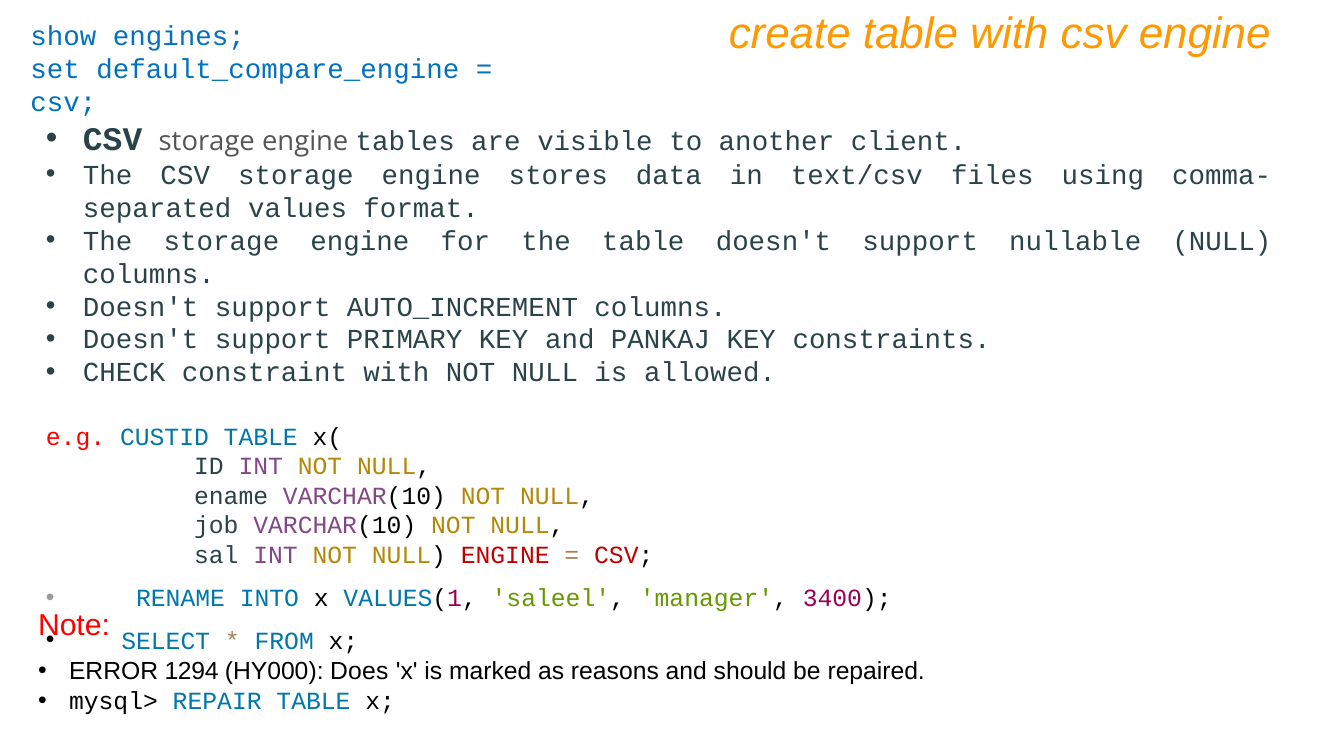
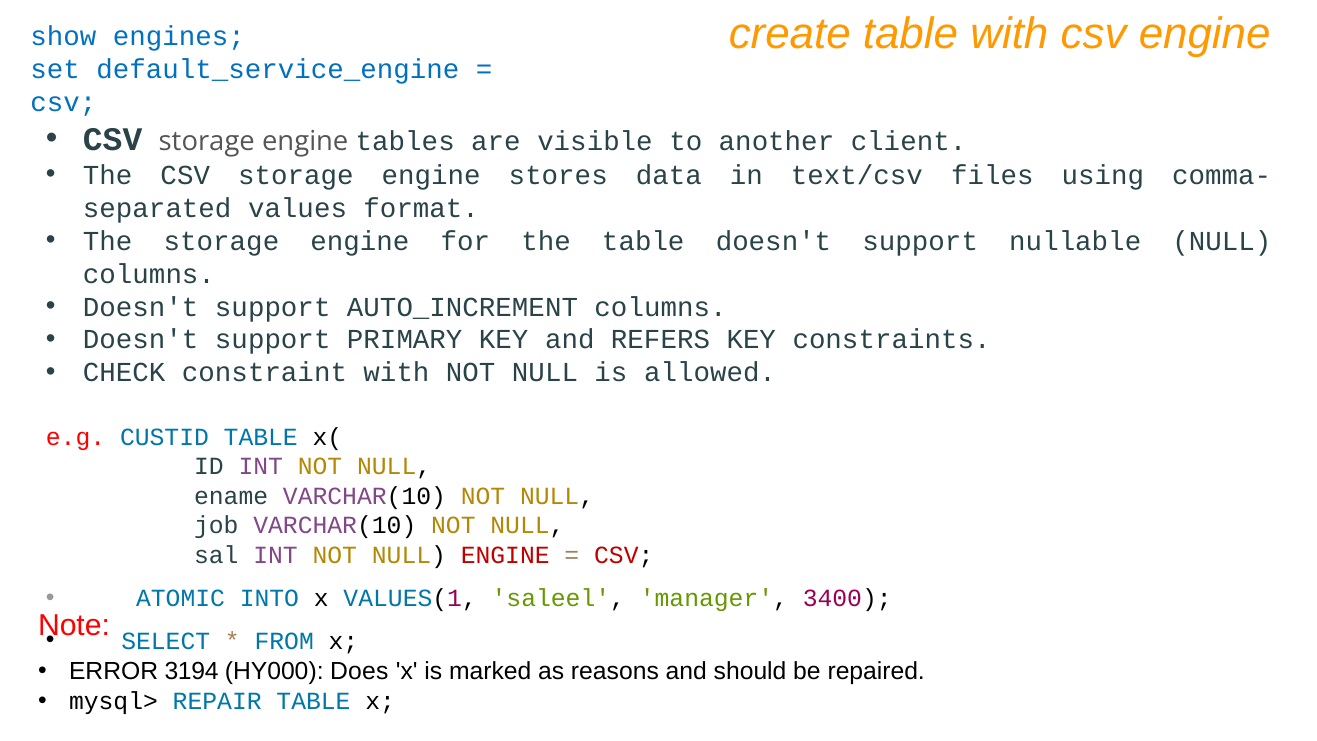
default_compare_engine: default_compare_engine -> default_service_engine (278, 69)
PANKAJ: PANKAJ -> REFERS (660, 340)
RENAME: RENAME -> ATOMIC (181, 598)
1294: 1294 -> 3194 (192, 671)
